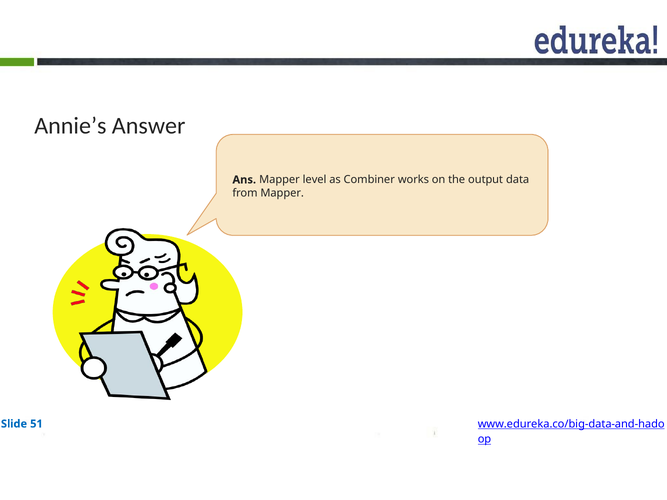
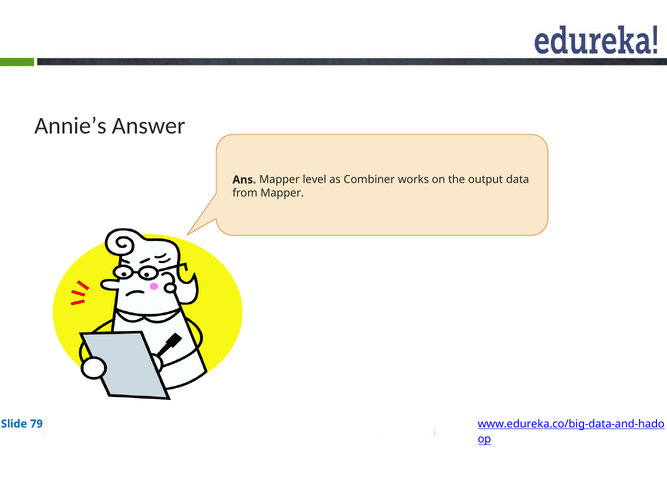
51: 51 -> 79 (36, 424)
